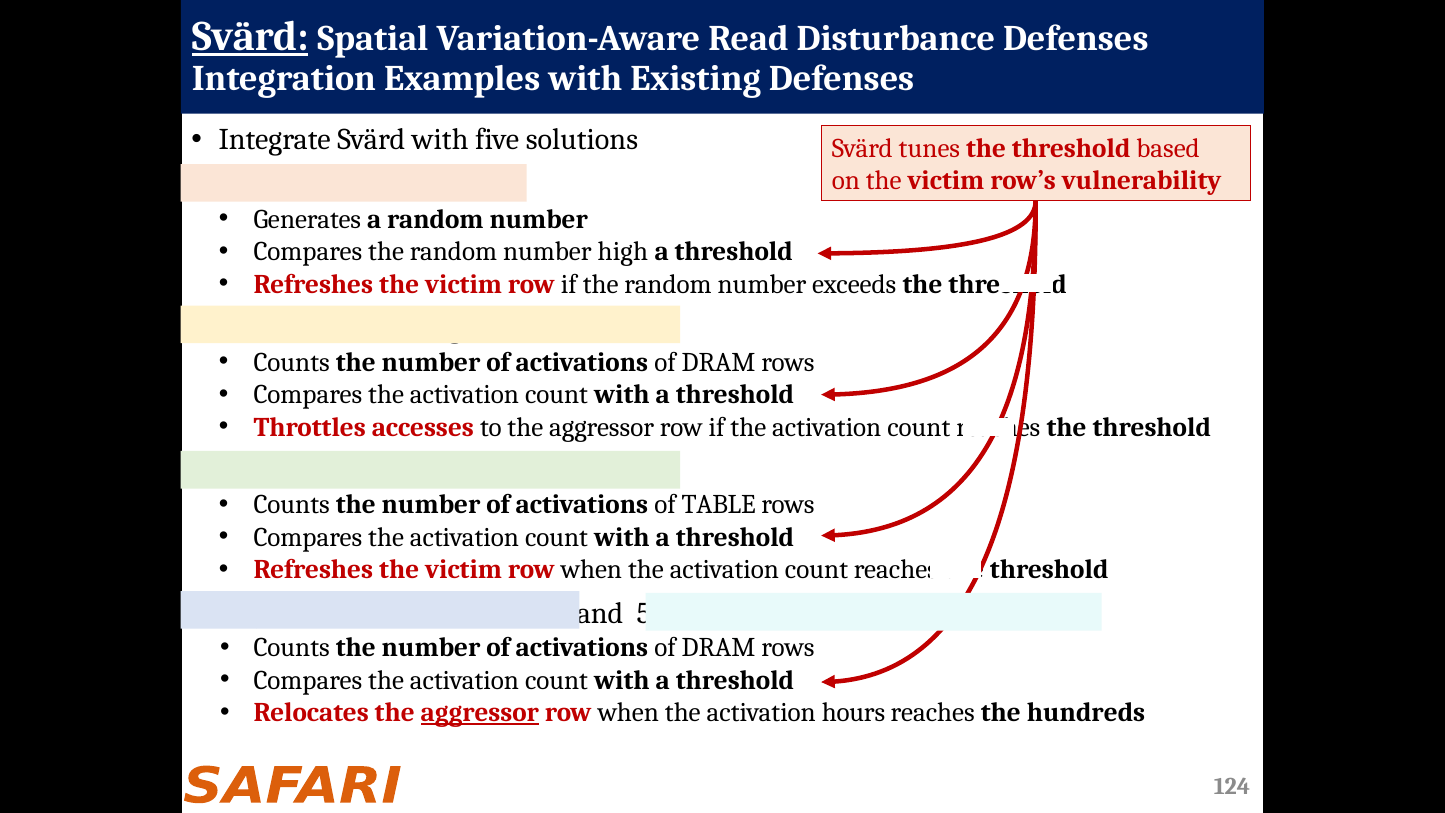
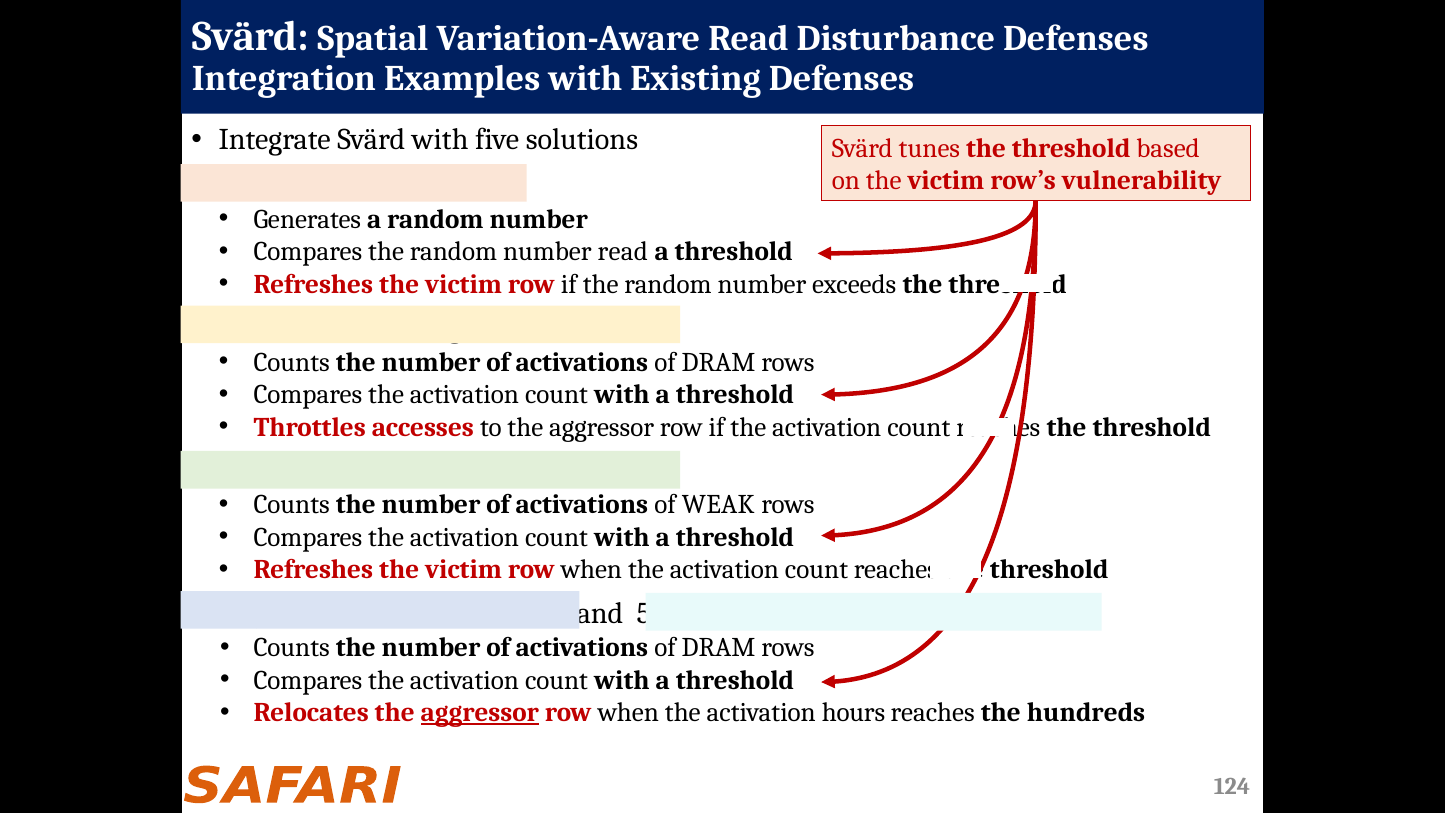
Svärd underline: present -> none (250, 37)
number high: high -> read (623, 252)
TABLE: TABLE -> WEAK (718, 505)
